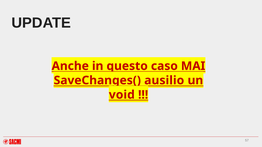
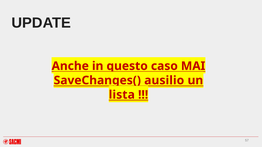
void: void -> lista (122, 95)
